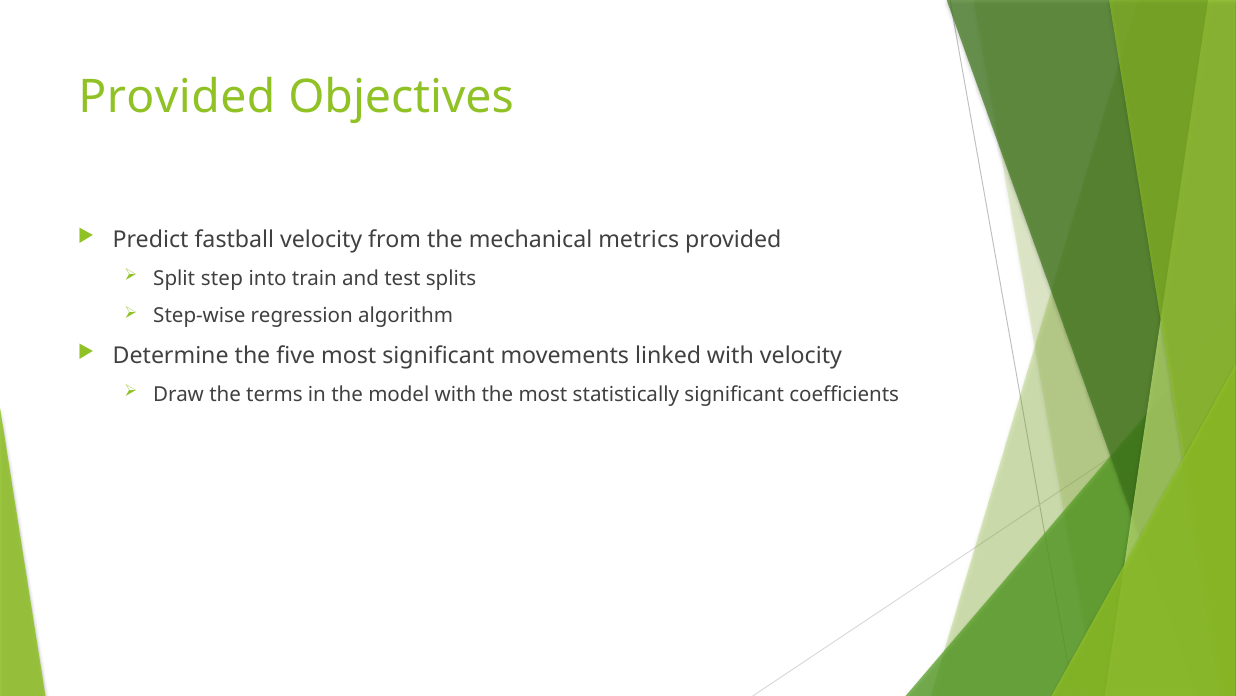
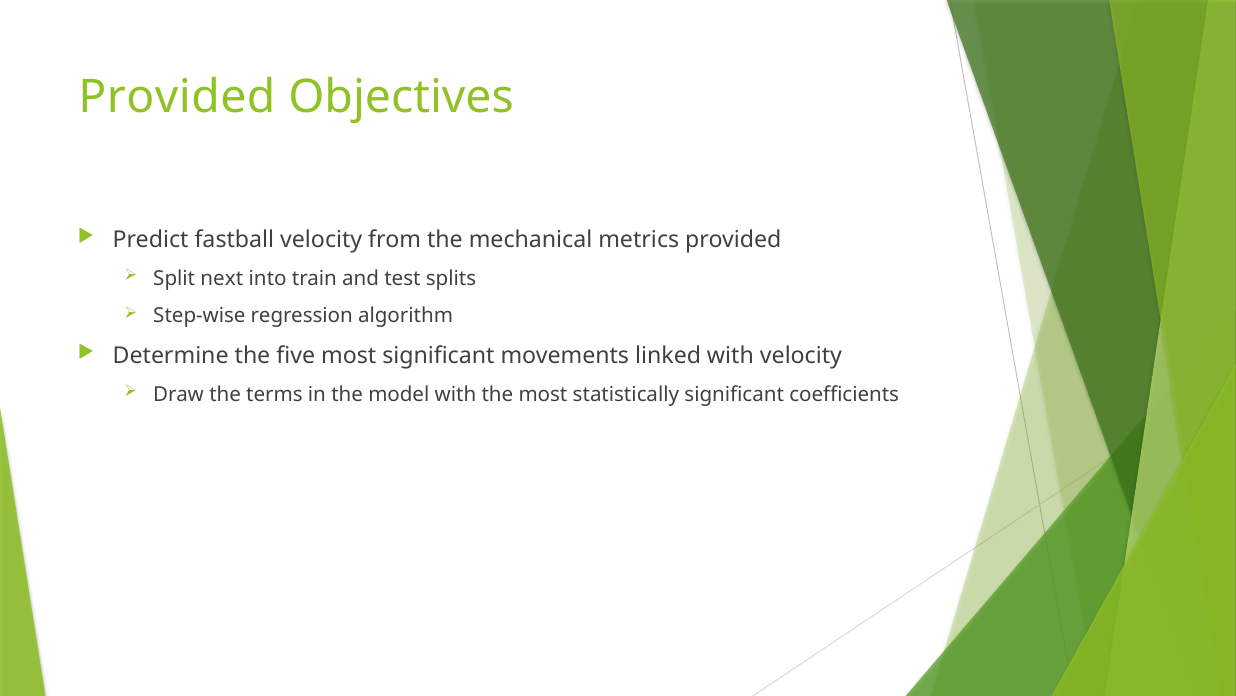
step: step -> next (222, 278)
